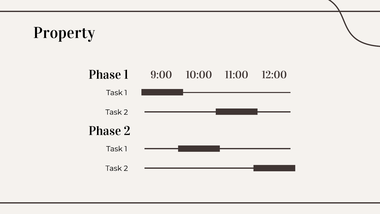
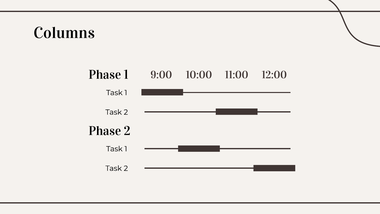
Property: Property -> Columns (64, 33)
